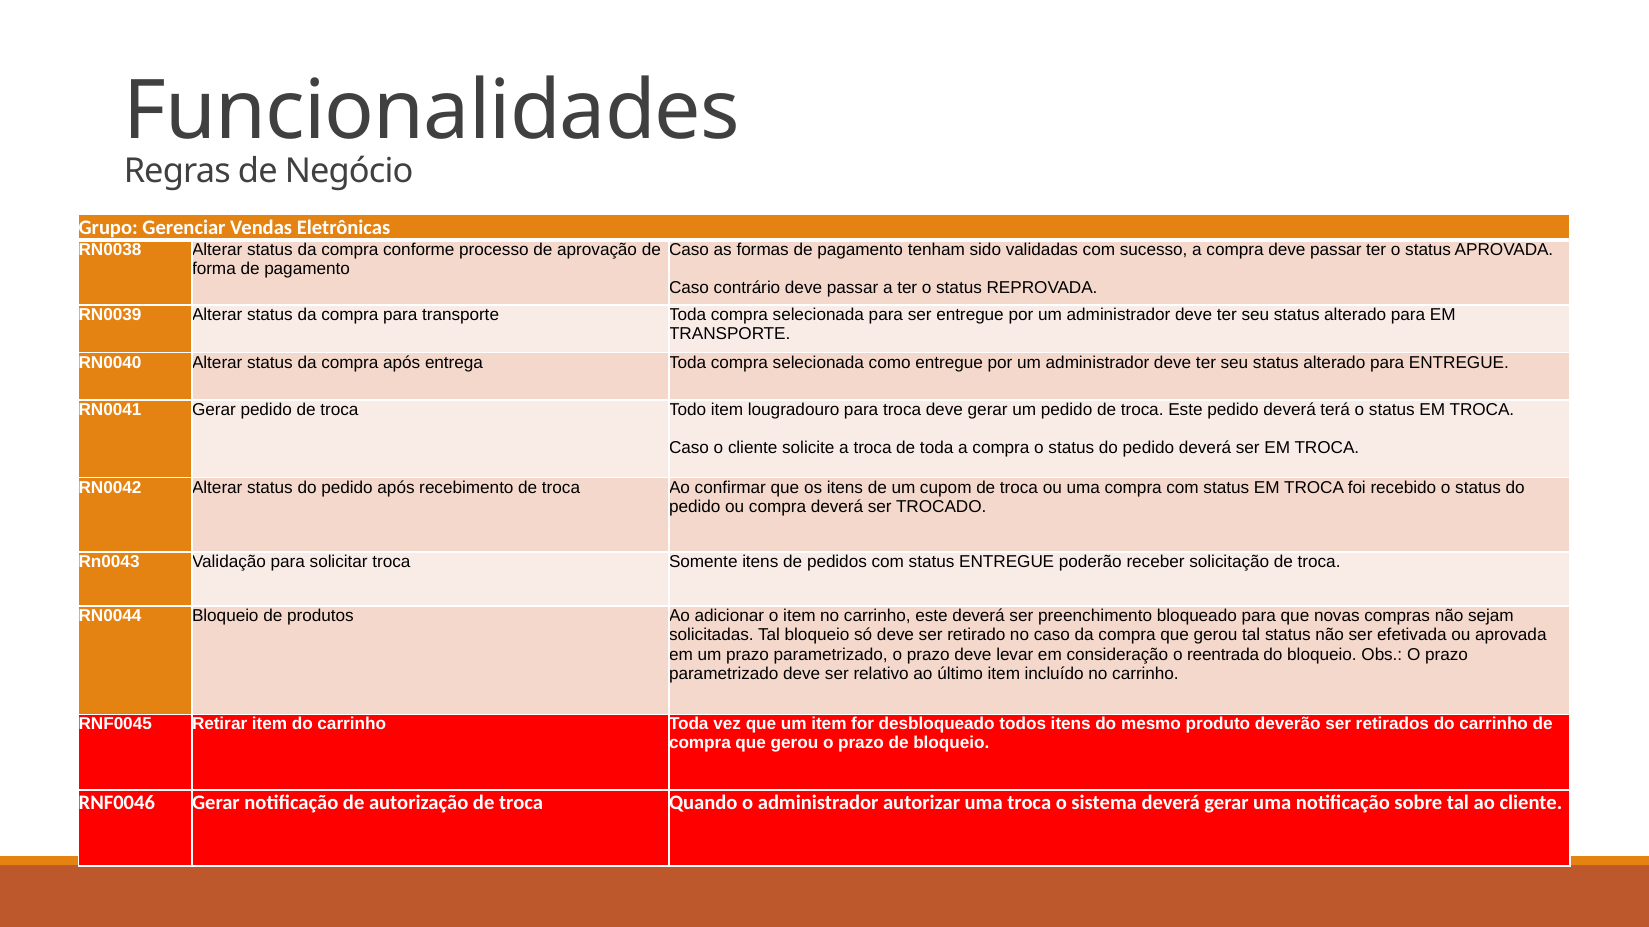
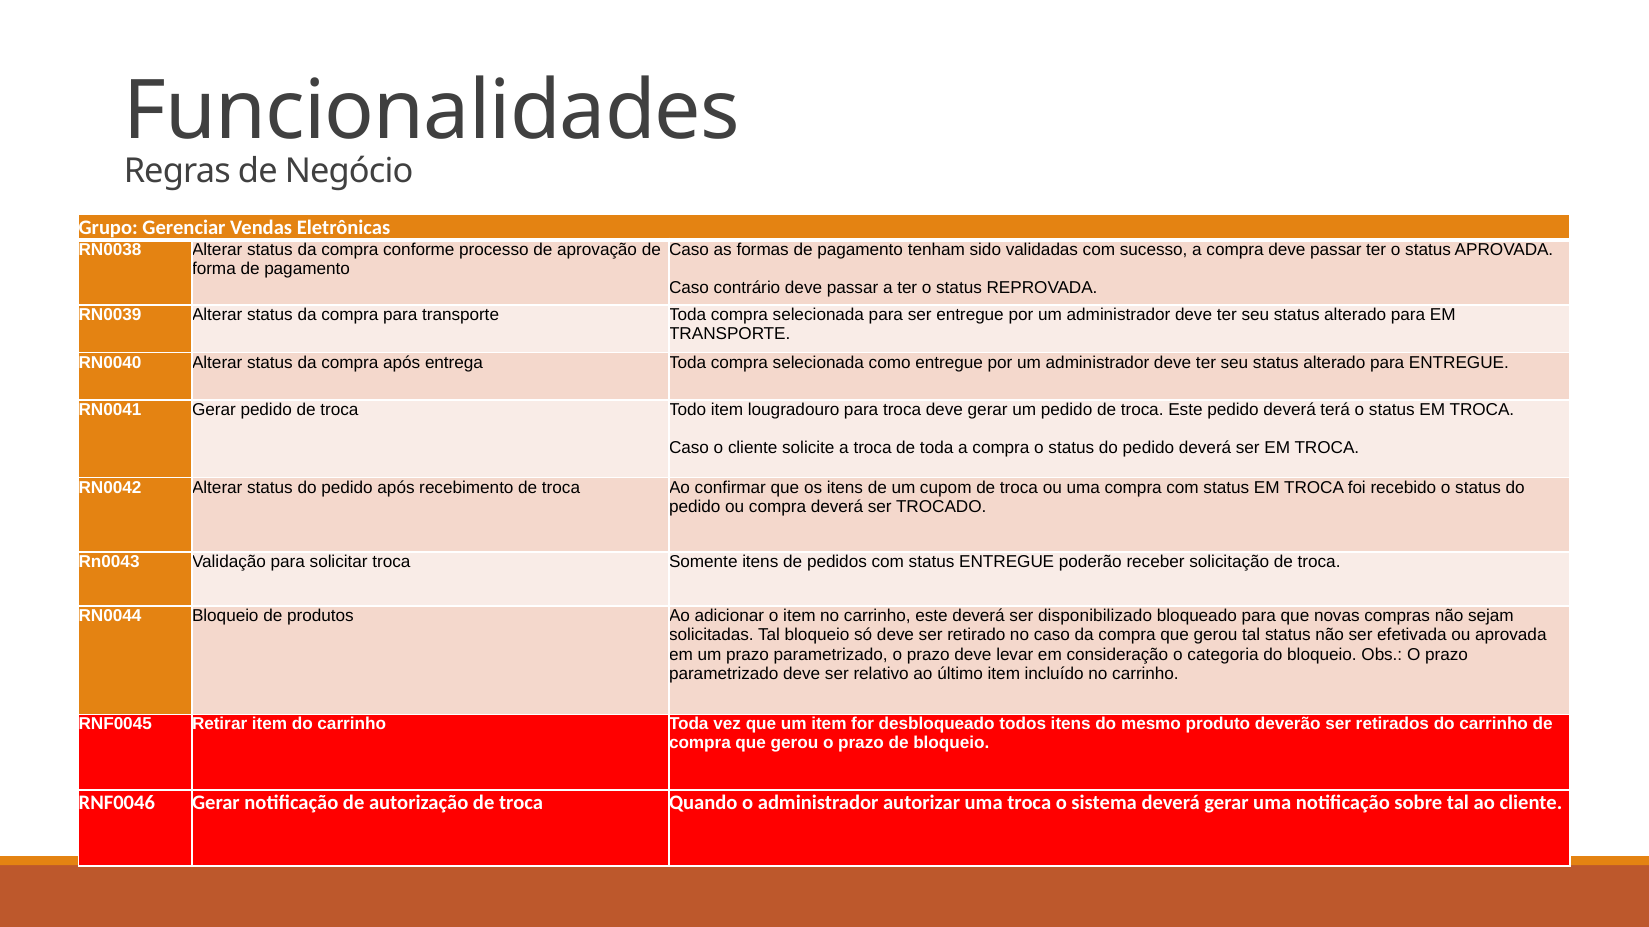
preenchimento: preenchimento -> disponibilizado (1095, 616)
reentrada: reentrada -> categoria (1223, 655)
